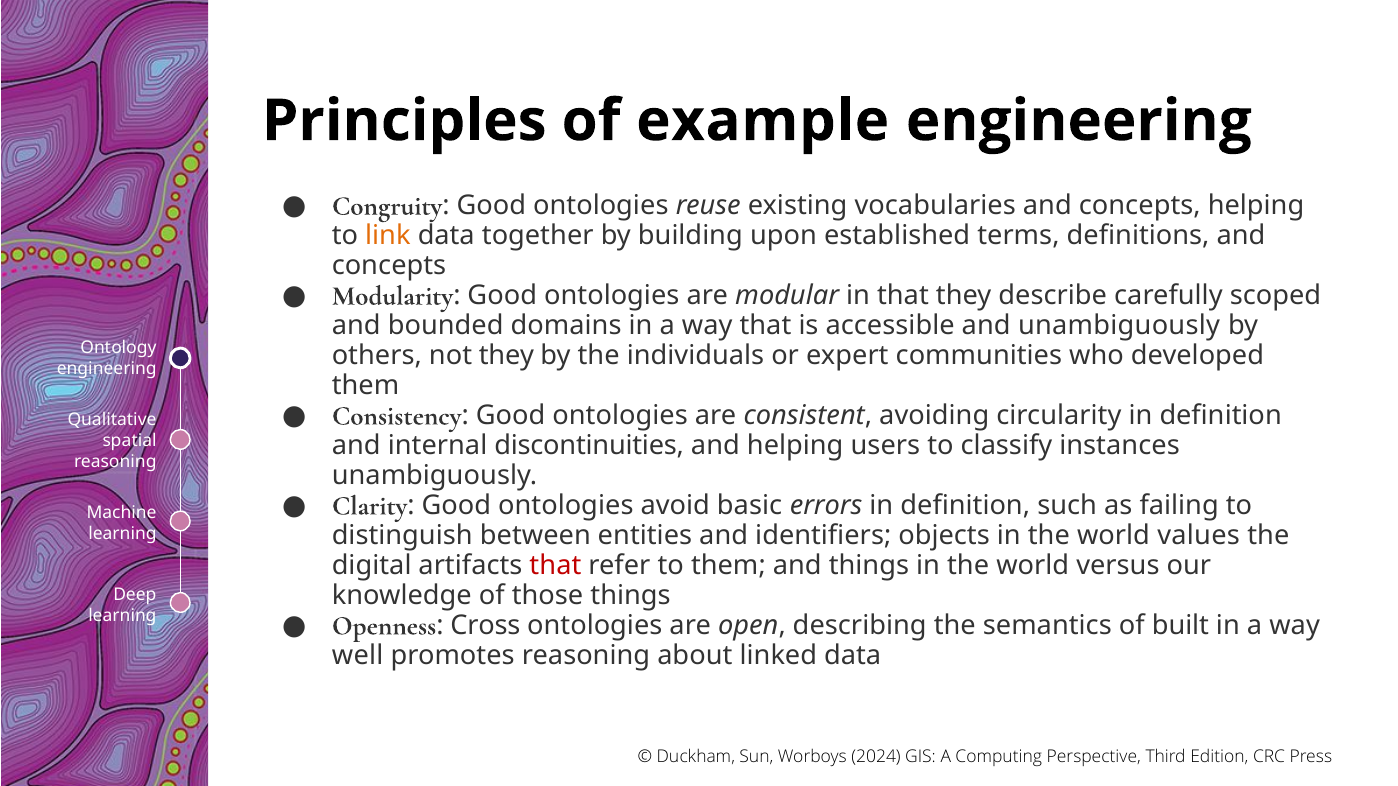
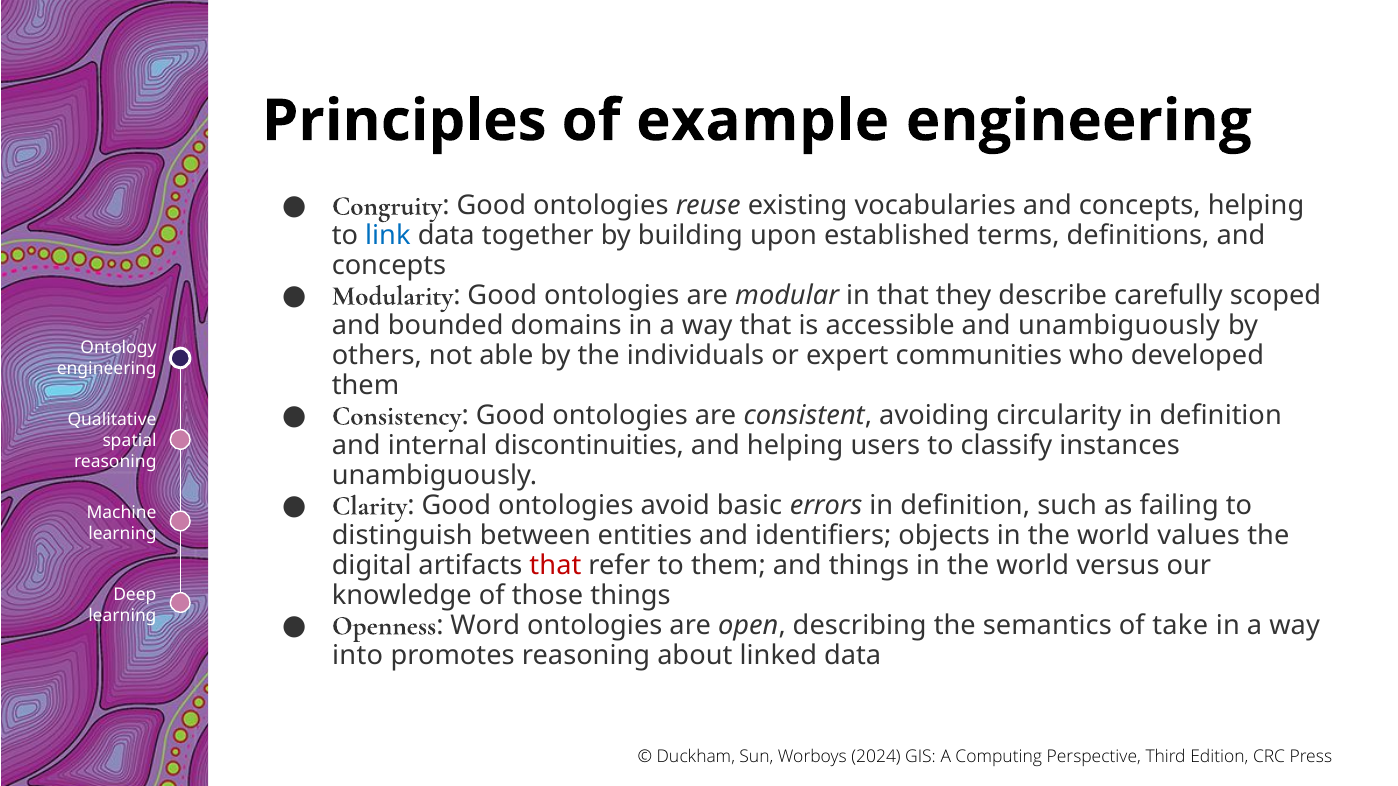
link colour: orange -> blue (388, 236)
not they: they -> able (506, 356)
Cross: Cross -> Word (485, 626)
built: built -> take (1180, 626)
well: well -> into (358, 656)
